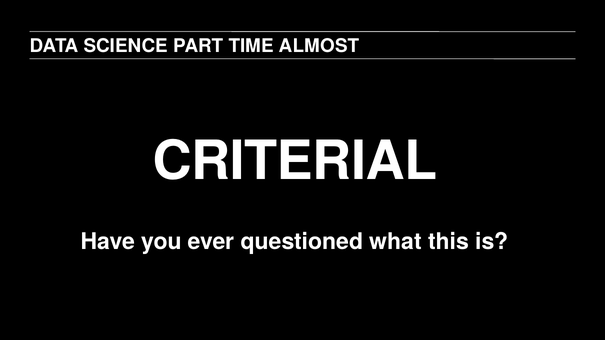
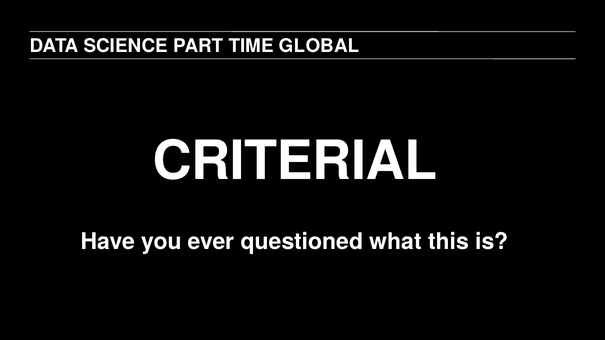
ALMOST: ALMOST -> GLOBAL (319, 46)
